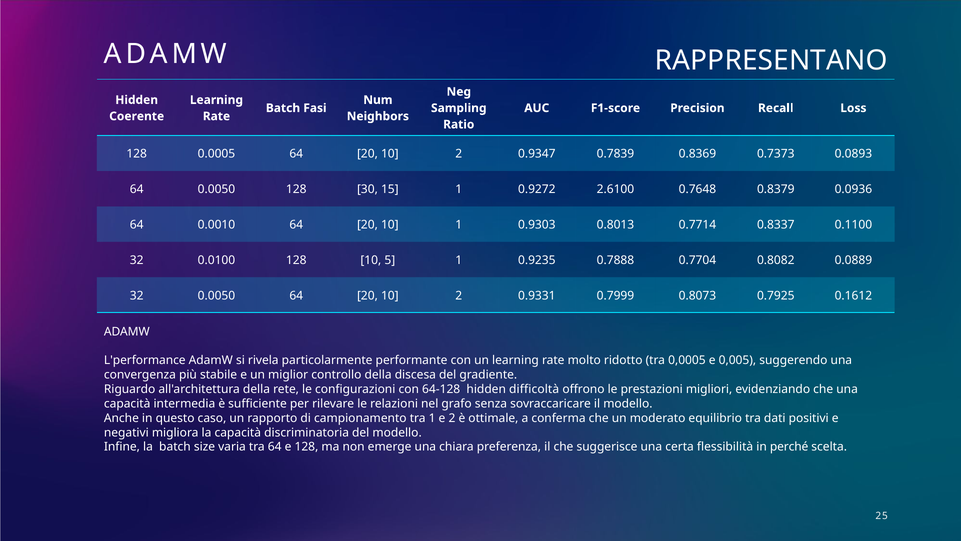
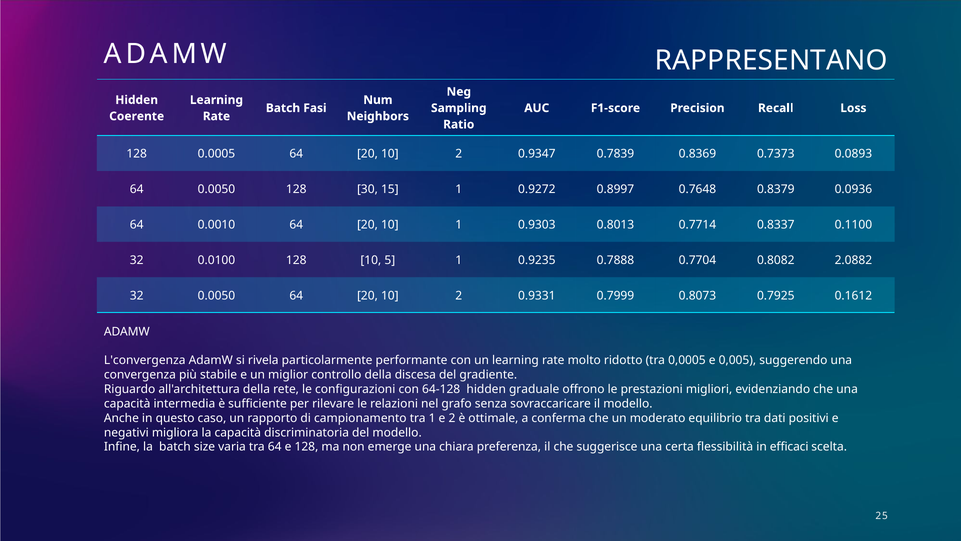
2.6100: 2.6100 -> 0.8997 (615, 189)
0.0889: 0.0889 -> 2.0882 (853, 260)
L'performance: L'performance -> L'convergenza (145, 360)
difficoltà: difficoltà -> graduale (534, 389)
perché: perché -> efficaci (789, 447)
